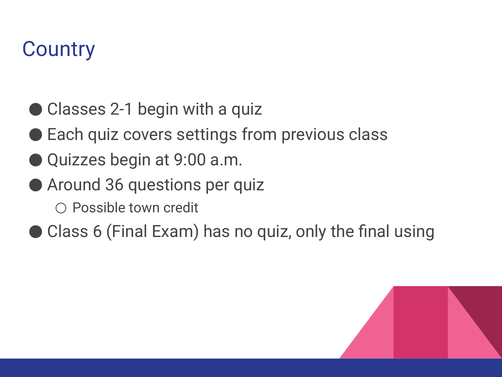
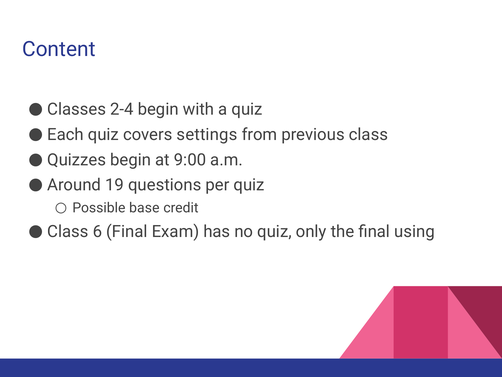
Country: Country -> Content (59, 49)
2-1: 2-1 -> 2-4 (122, 109)
36: 36 -> 19 (115, 185)
town: town -> base (144, 208)
